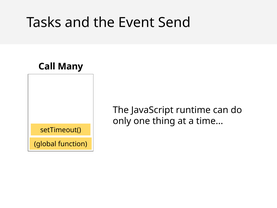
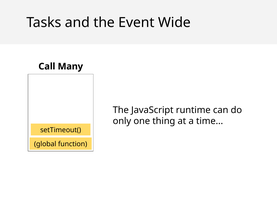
Send: Send -> Wide (174, 23)
